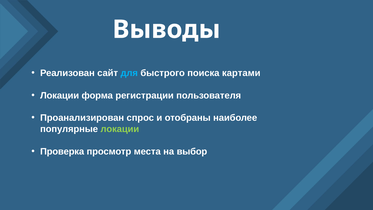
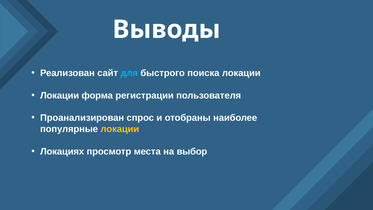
поиска картами: картами -> локации (241, 73)
локации colour: light green -> yellow (120, 129)
Проверка: Проверка -> Локациях (62, 151)
